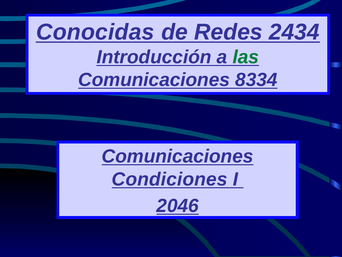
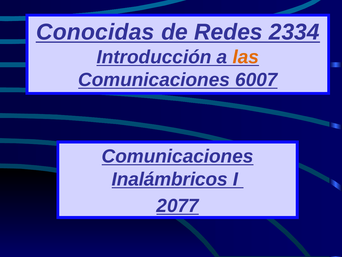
2434: 2434 -> 2334 (294, 32)
las colour: green -> orange (246, 57)
8334: 8334 -> 6007 (256, 80)
Condiciones: Condiciones -> Inalámbricos (170, 179)
2046: 2046 -> 2077 (178, 206)
